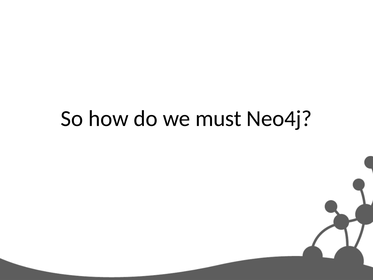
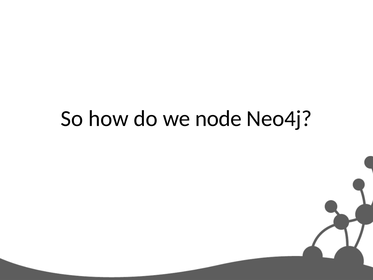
must: must -> node (218, 118)
